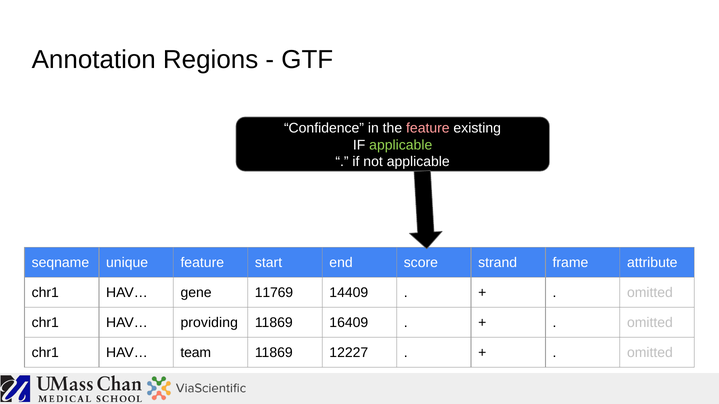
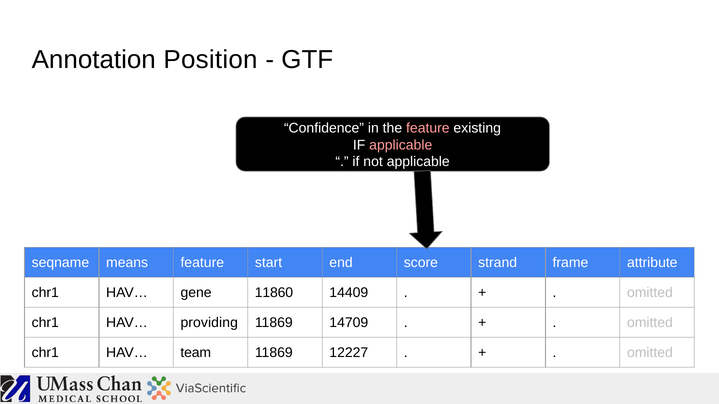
Regions: Regions -> Position (211, 60)
applicable colour: light green -> pink (401, 145)
unique: unique -> means (127, 263)
11769: 11769 -> 11860 (274, 293)
16409: 16409 -> 14709 (349, 323)
